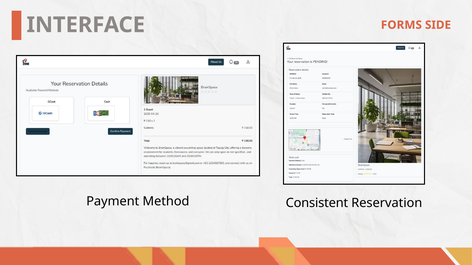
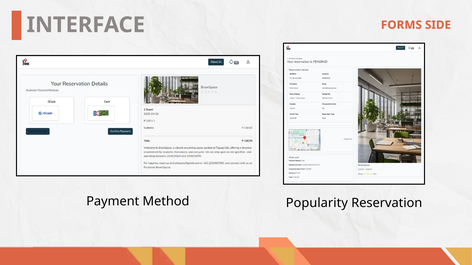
Consistent: Consistent -> Popularity (317, 203)
